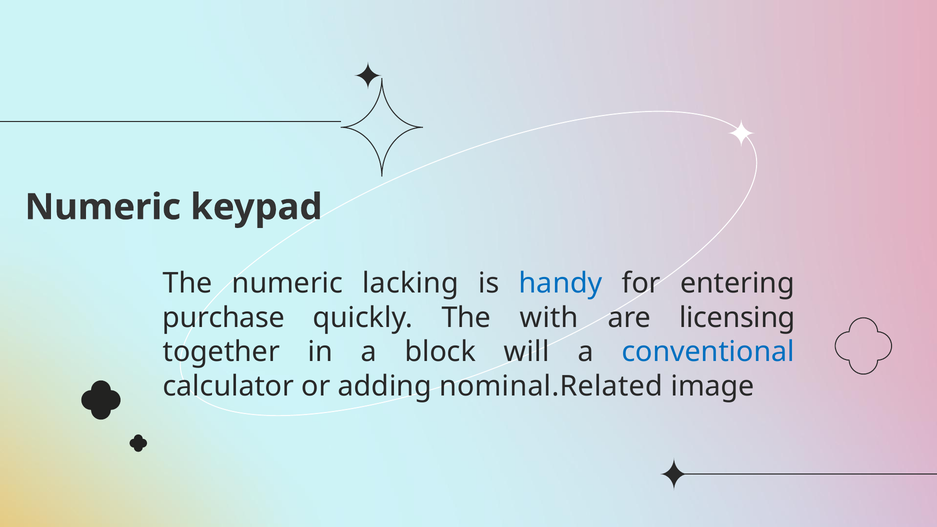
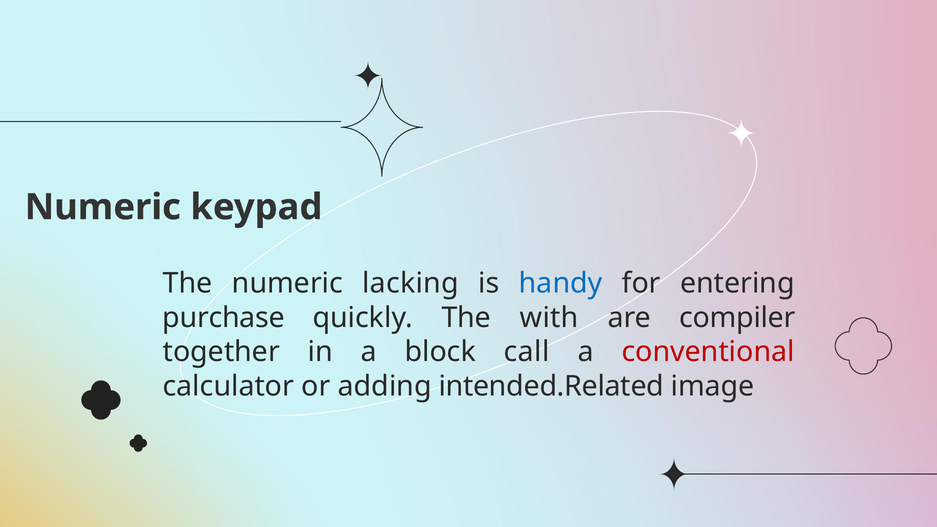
licensing: licensing -> compiler (737, 318)
will: will -> call (527, 352)
conventional colour: blue -> red (708, 352)
nominal.Related: nominal.Related -> intended.Related (551, 386)
